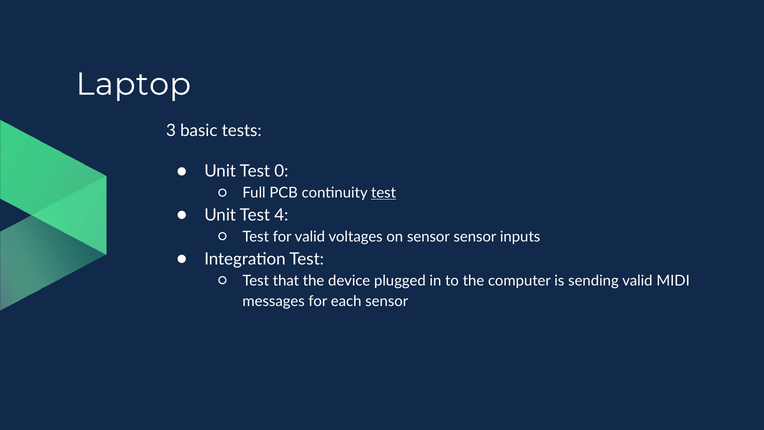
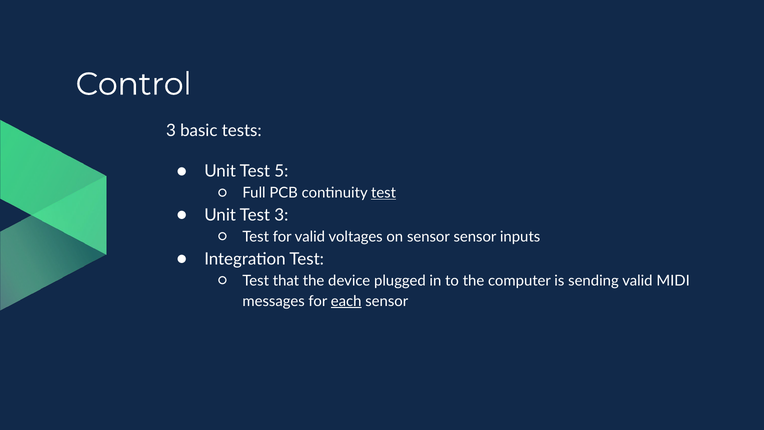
Laptop: Laptop -> Control (134, 84)
0: 0 -> 5 (281, 171)
Test 4: 4 -> 3 (281, 215)
each underline: none -> present (346, 301)
